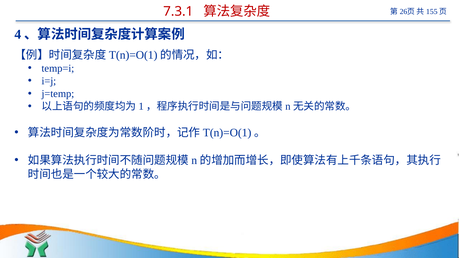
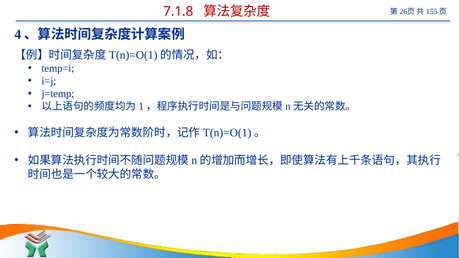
7.3.1: 7.3.1 -> 7.1.8 (178, 11)
